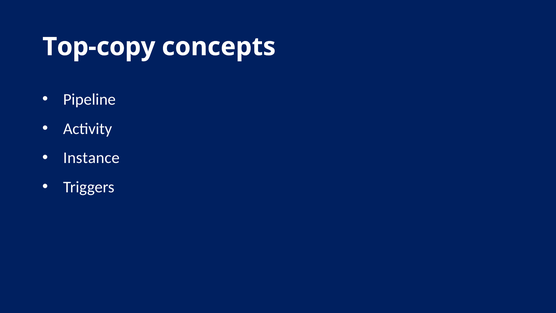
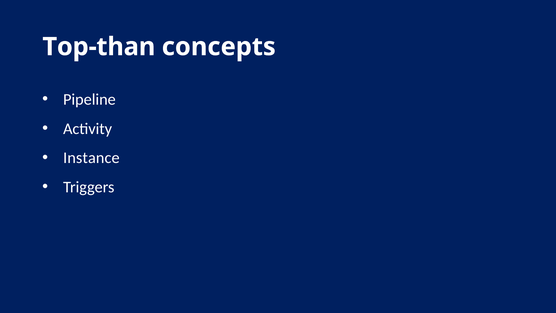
Top-copy: Top-copy -> Top-than (99, 47)
